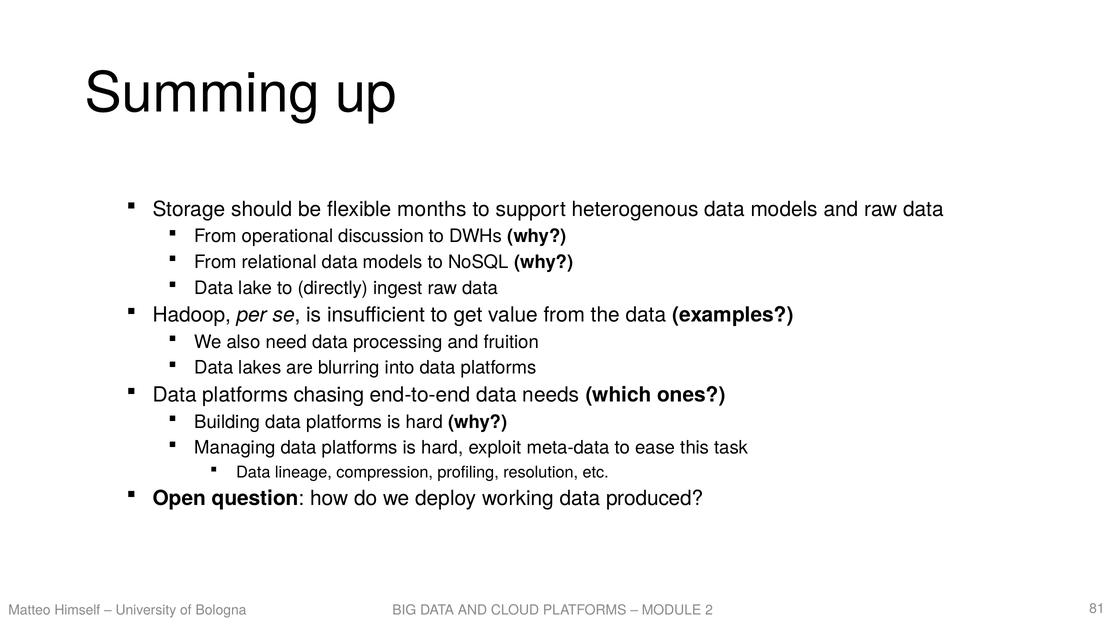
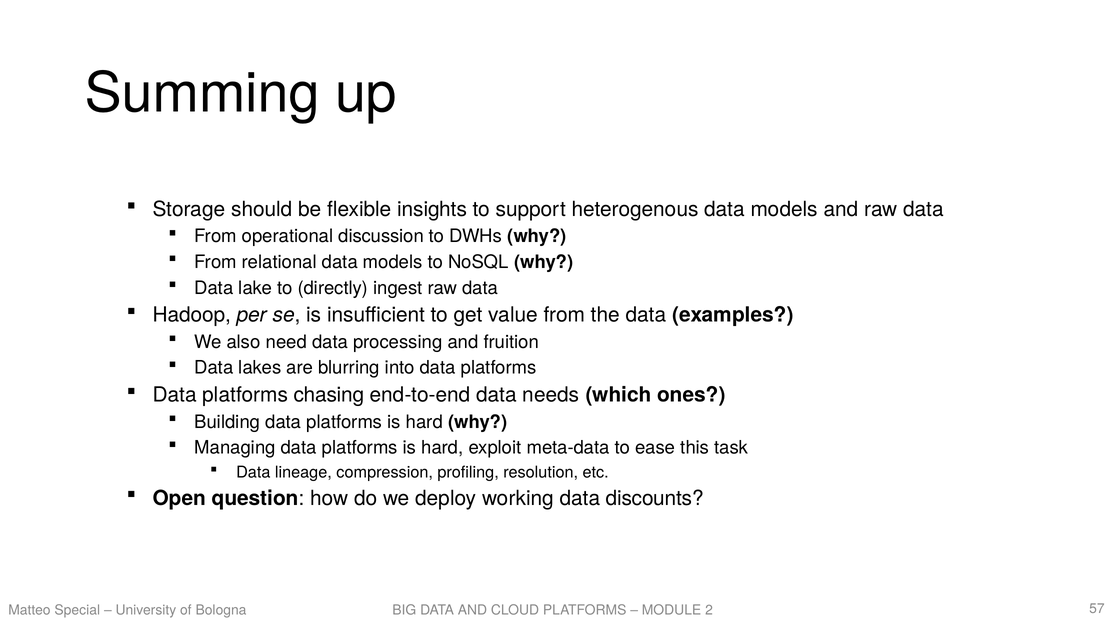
months: months -> insights (432, 209)
produced: produced -> discounts (655, 498)
Himself: Himself -> Special (77, 610)
81: 81 -> 57 (1097, 609)
